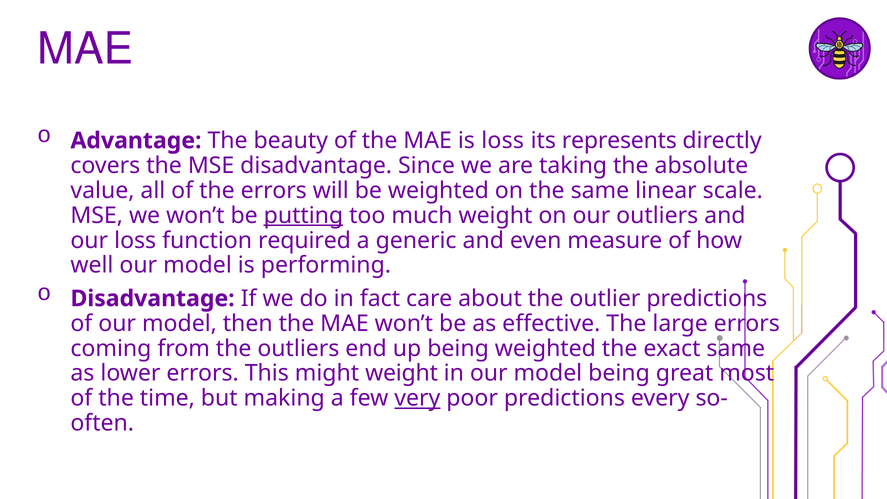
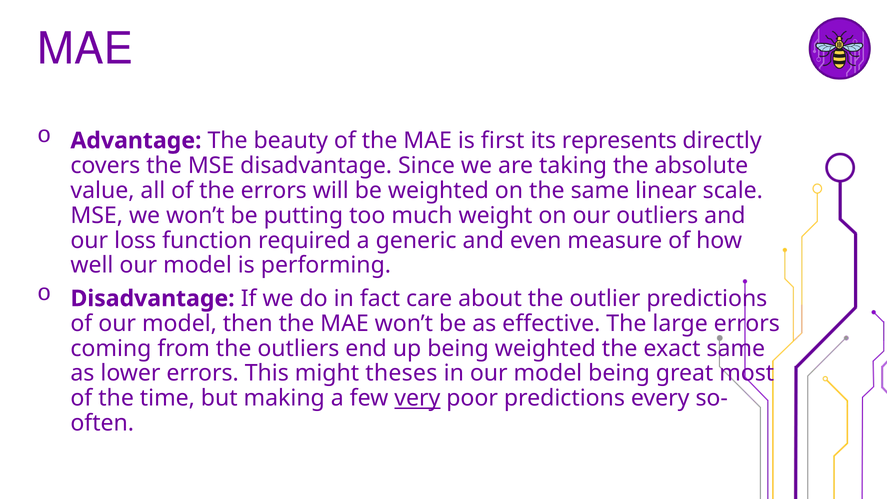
is loss: loss -> first (503, 141)
putting underline: present -> none (303, 215)
might weight: weight -> theses (401, 373)
